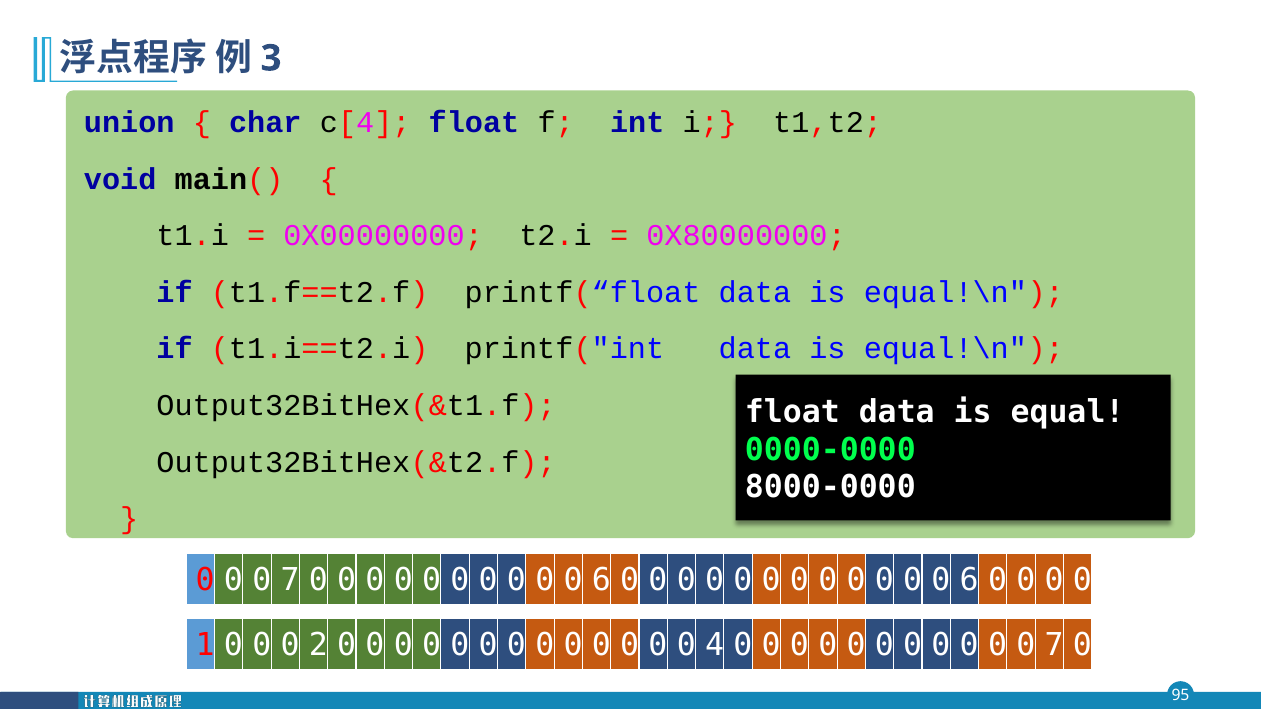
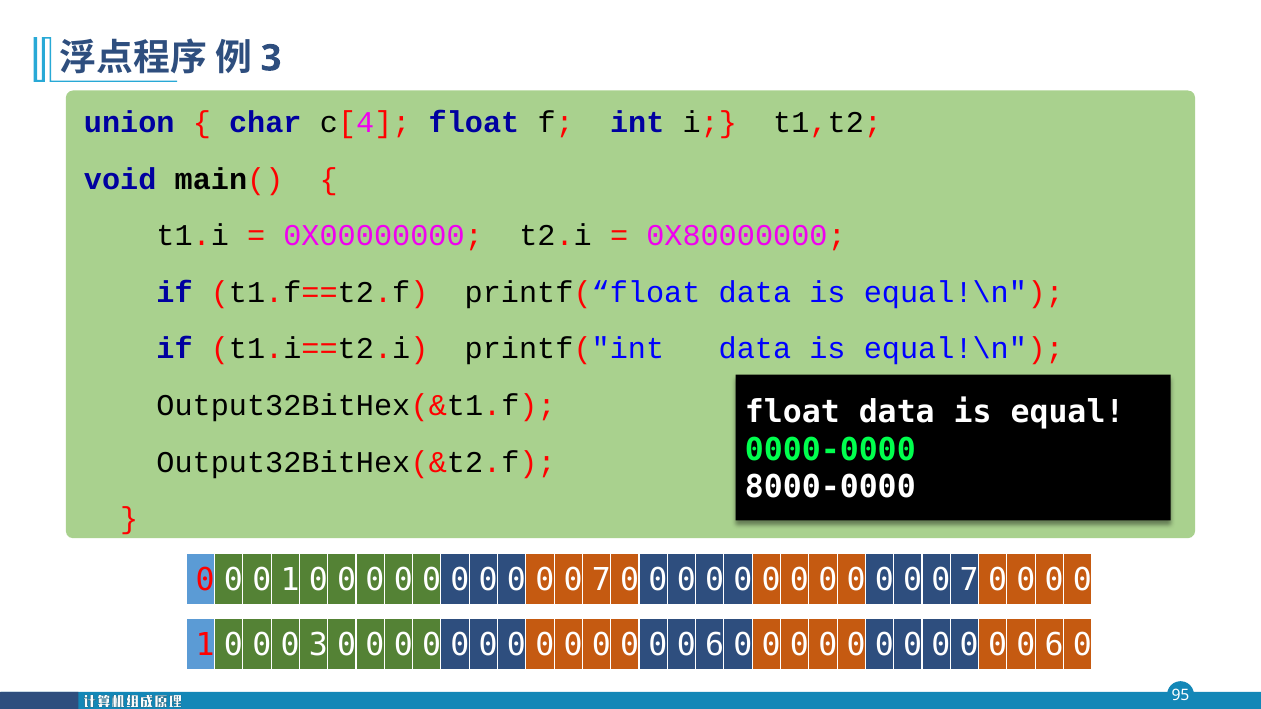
7: 7 -> 1 (290, 581)
6: 6 -> 7 (601, 581)
6: 6 -> 7 (969, 581)
0 2: 2 -> 3 (318, 645)
4: 4 -> 6 (715, 645)
7: 7 -> 6 (1054, 645)
